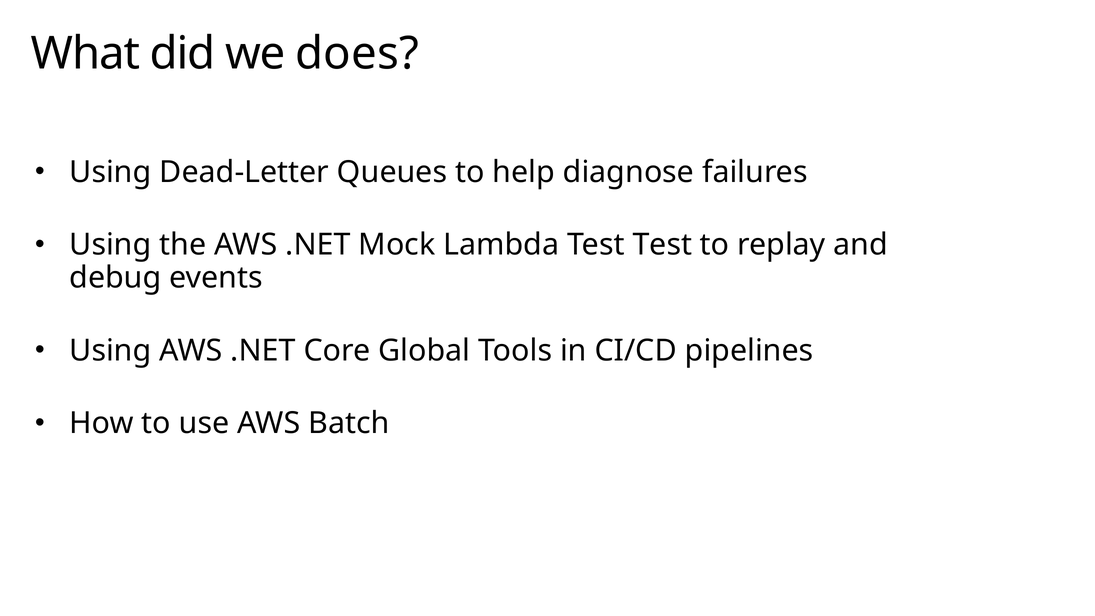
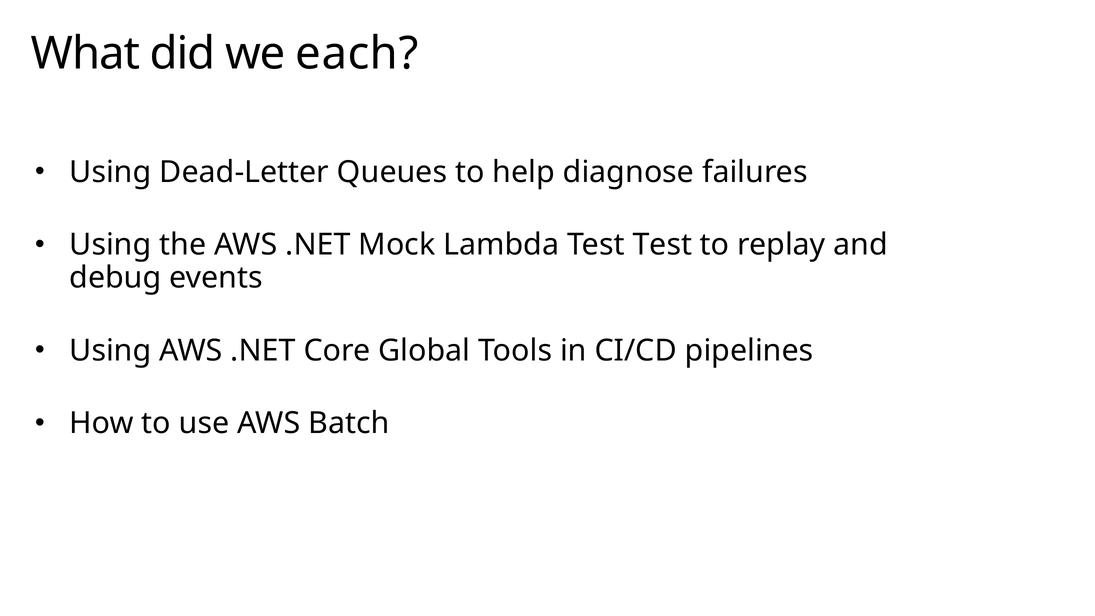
does: does -> each (357, 54)
